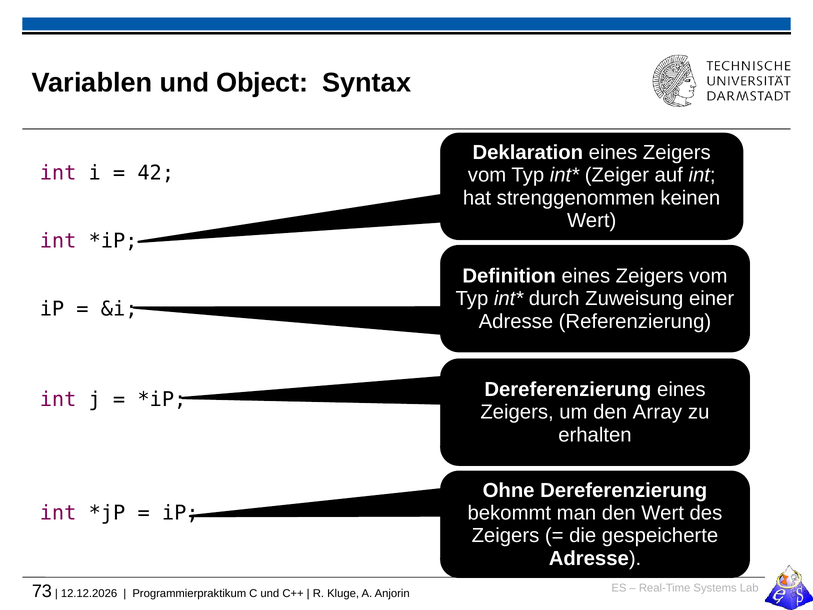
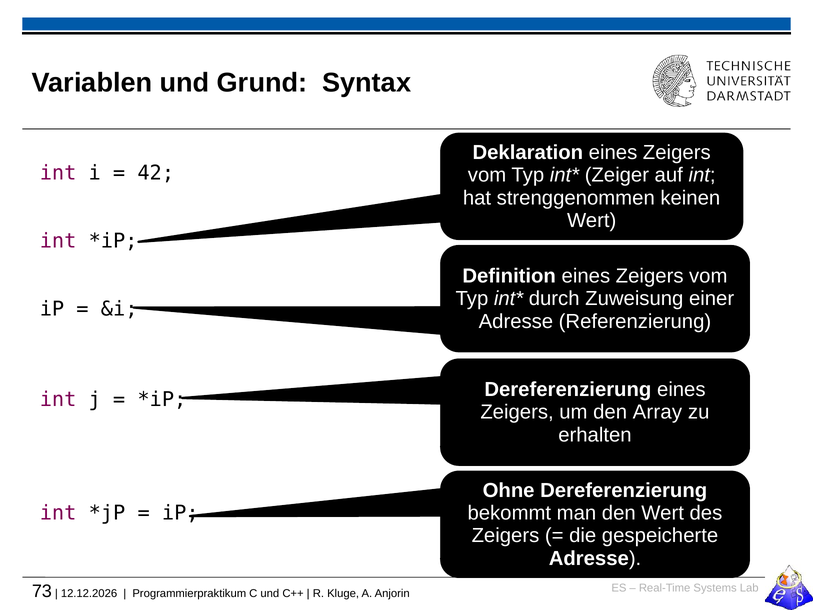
Object: Object -> Grund (262, 83)
